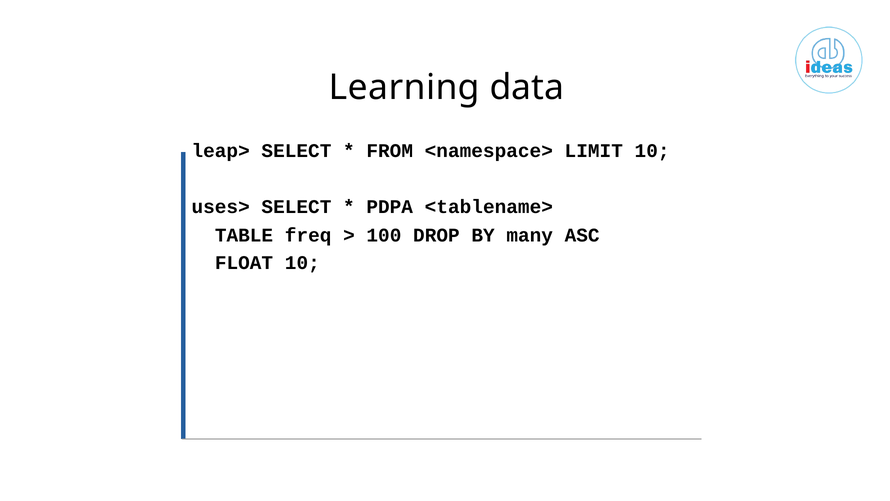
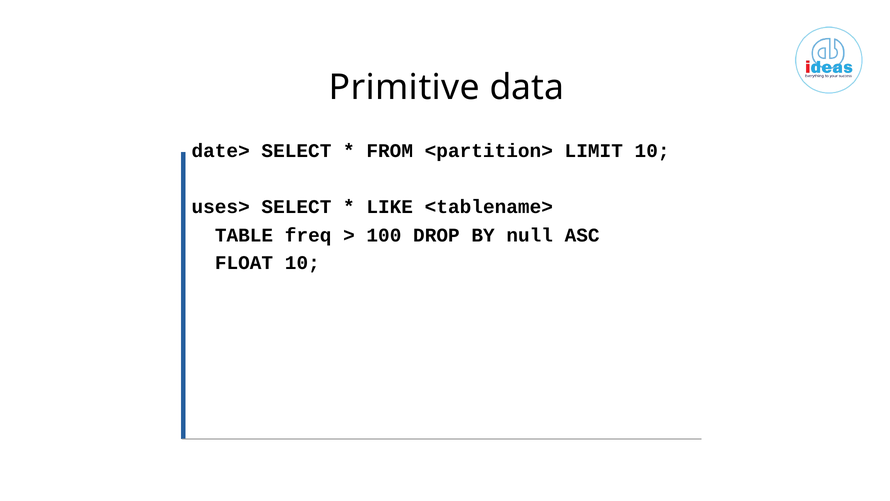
Learning: Learning -> Primitive (404, 88)
leap>: leap> -> date> (221, 151)
<namespace>: <namespace> -> <partition> (489, 151)
PDPA: PDPA -> LIKE (390, 207)
many: many -> null (530, 235)
